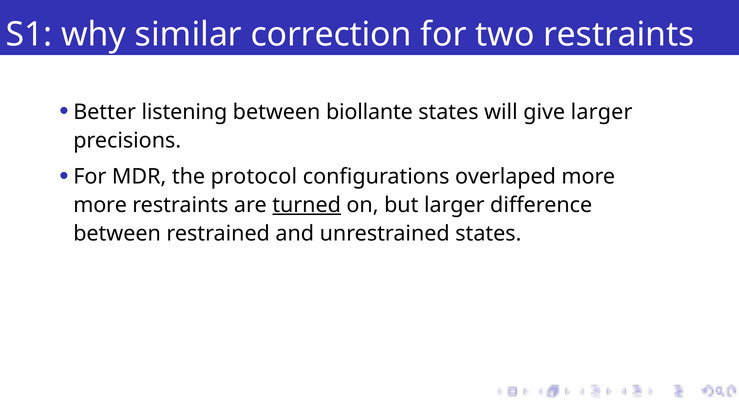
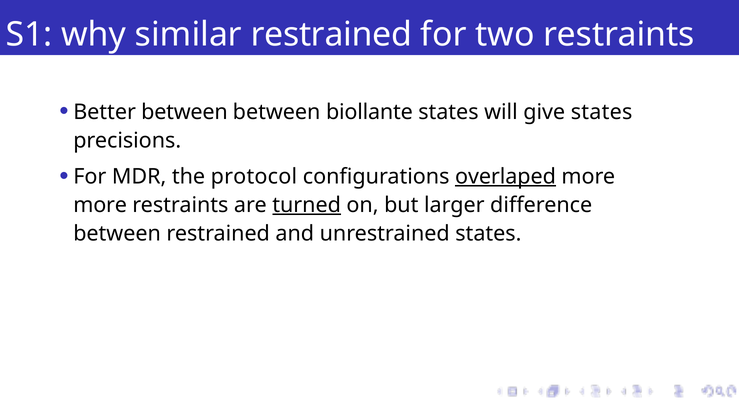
similar correction: correction -> restrained (331, 35)
Better listening: listening -> between (184, 112)
give larger: larger -> states (602, 112)
overlaped underline: none -> present (505, 176)
